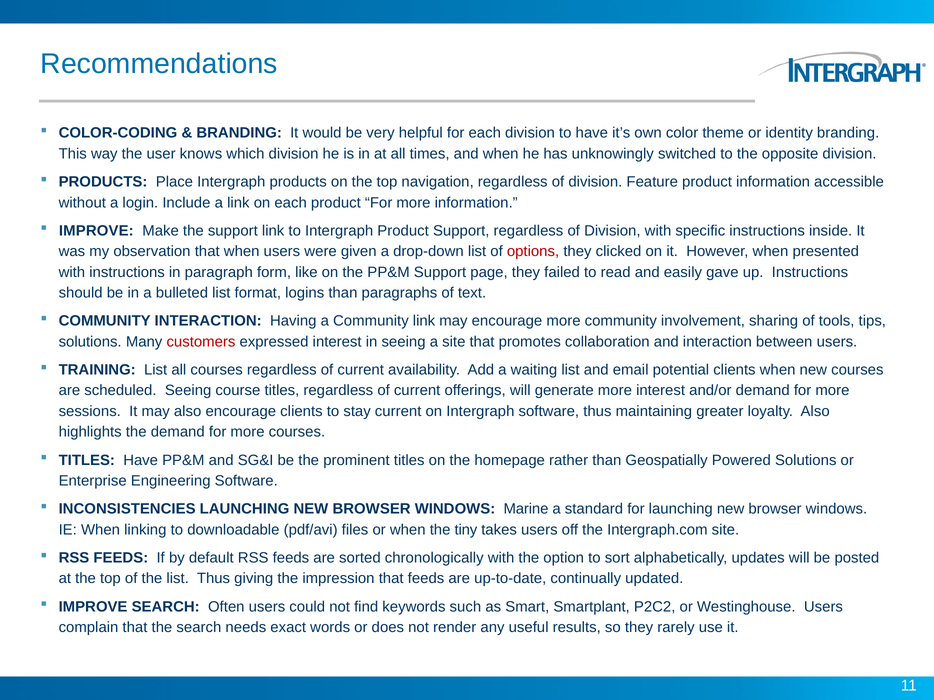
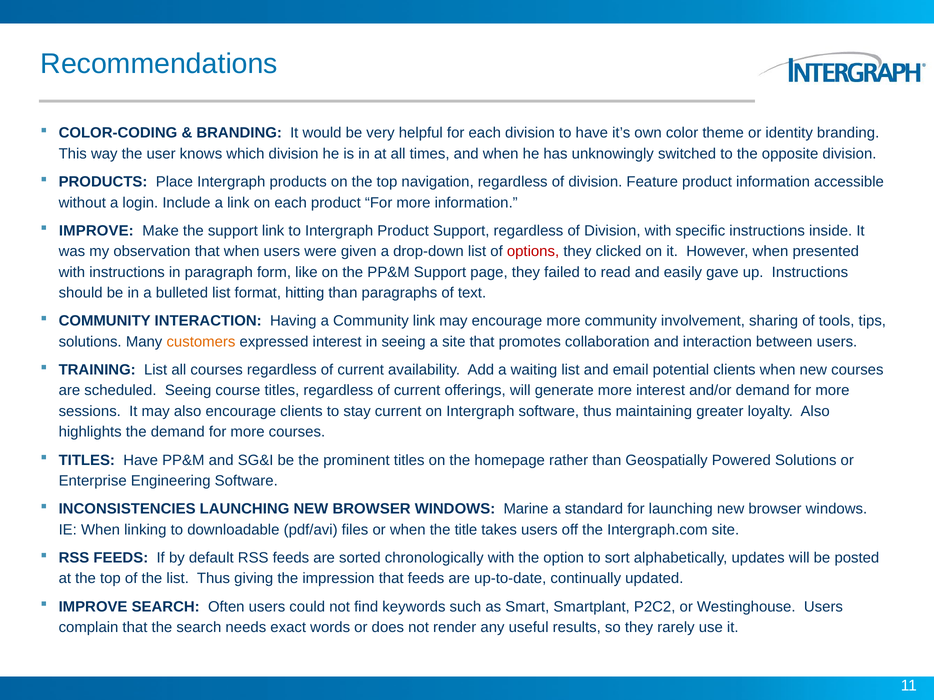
logins: logins -> hitting (305, 293)
customers colour: red -> orange (201, 342)
tiny: tiny -> title (466, 530)
